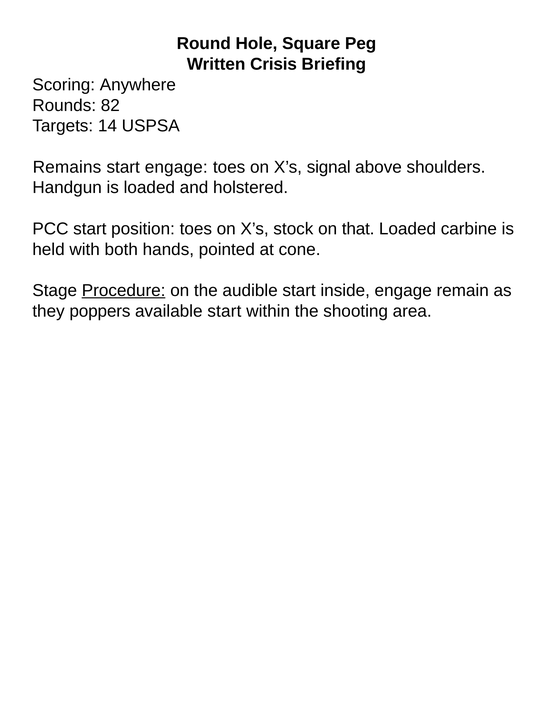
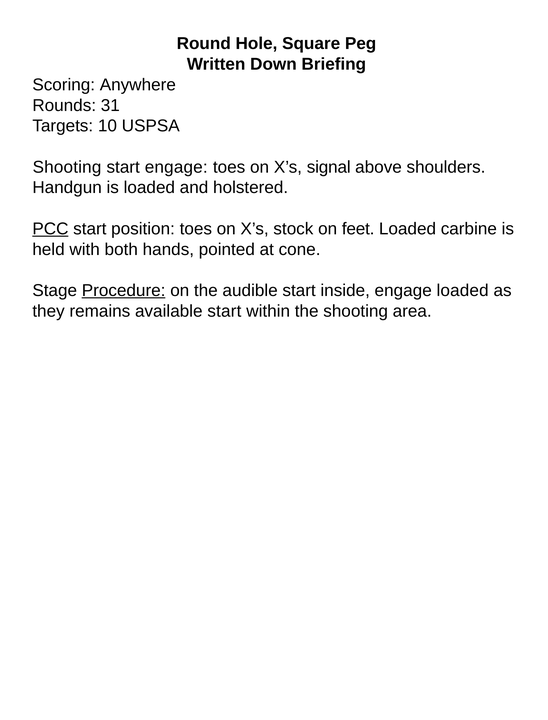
Crisis: Crisis -> Down (273, 64)
82: 82 -> 31 (110, 105)
14: 14 -> 10 (107, 126)
Remains: Remains -> Shooting (67, 167)
PCC underline: none -> present (50, 229)
that: that -> feet (358, 229)
engage remain: remain -> loaded (463, 290)
poppers: poppers -> remains (100, 311)
